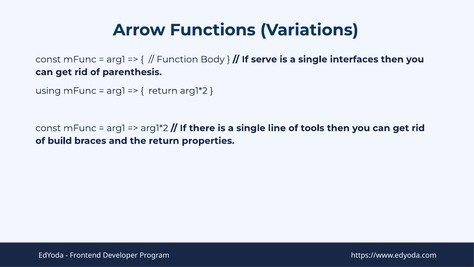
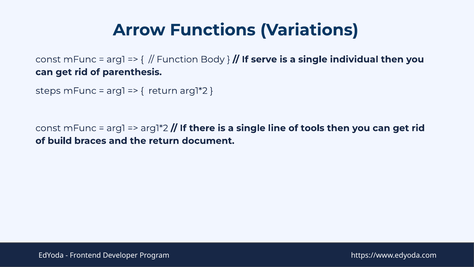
interfaces: interfaces -> individual (354, 59)
using: using -> steps (48, 91)
properties: properties -> document (208, 141)
